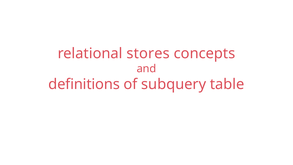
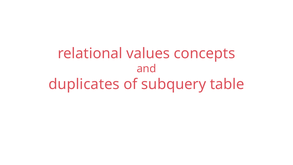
stores: stores -> values (148, 53)
definitions: definitions -> duplicates (84, 84)
